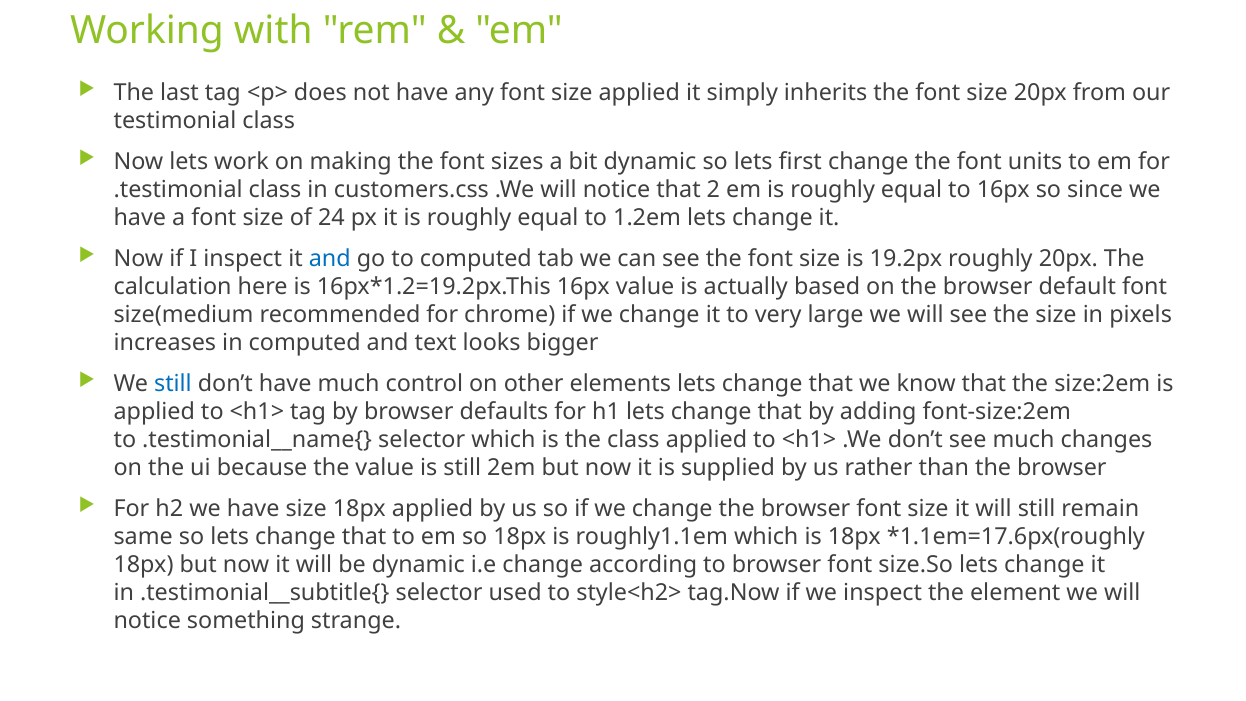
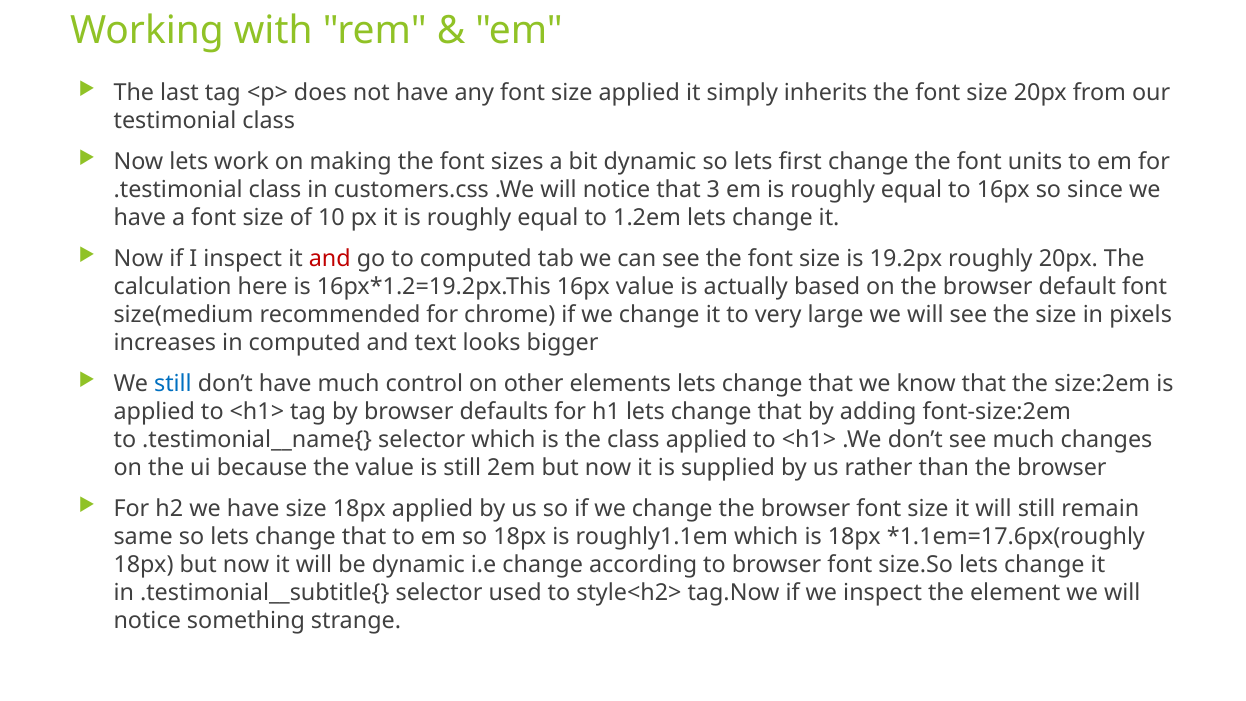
2: 2 -> 3 (713, 190)
24: 24 -> 10 (331, 218)
and colour: blue -> red (330, 259)
